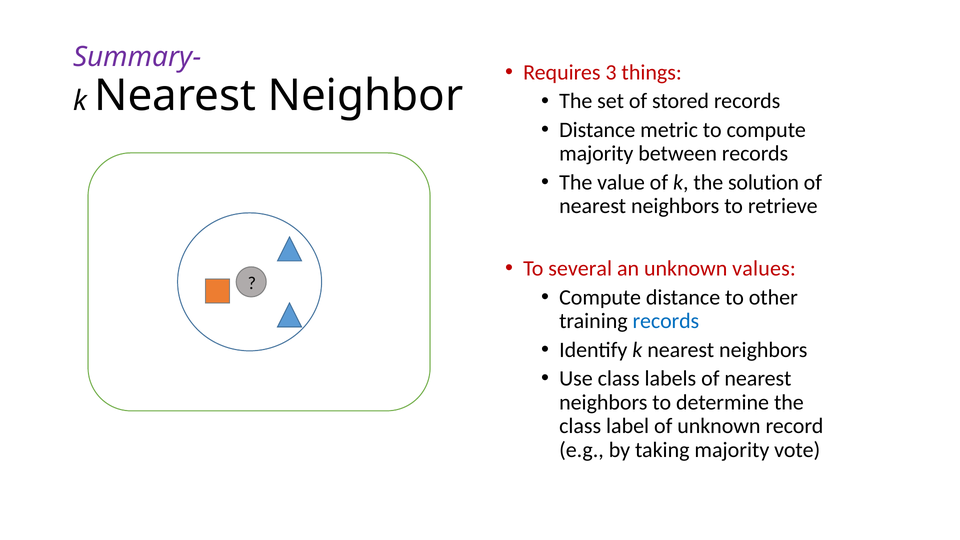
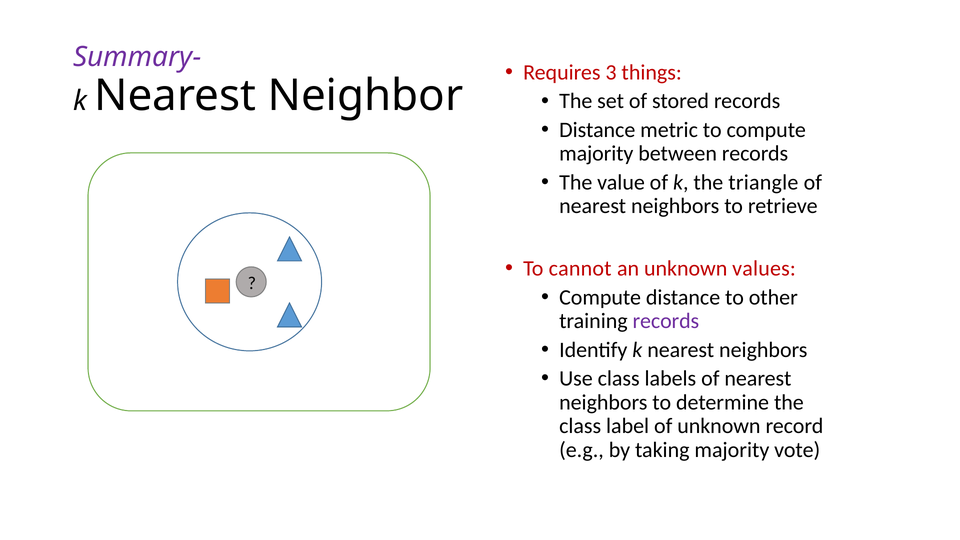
solution: solution -> triangle (763, 182)
several: several -> cannot (580, 269)
records colour: blue -> purple (666, 321)
